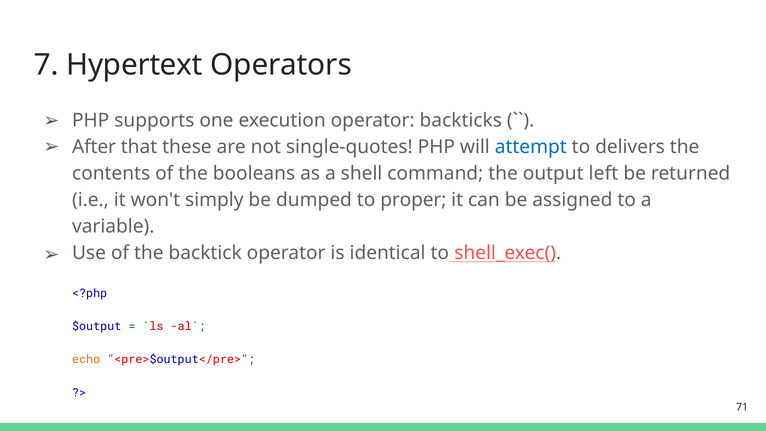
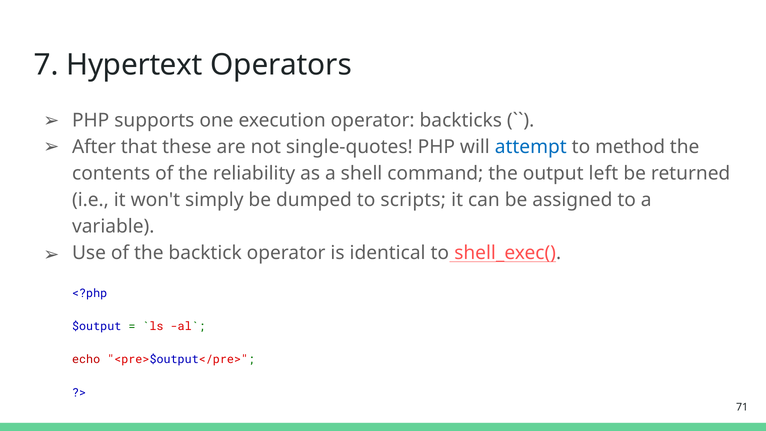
delivers: delivers -> method (630, 147)
booleans: booleans -> reliability (254, 173)
proper: proper -> scripts (413, 200)
echo colour: orange -> red (86, 359)
